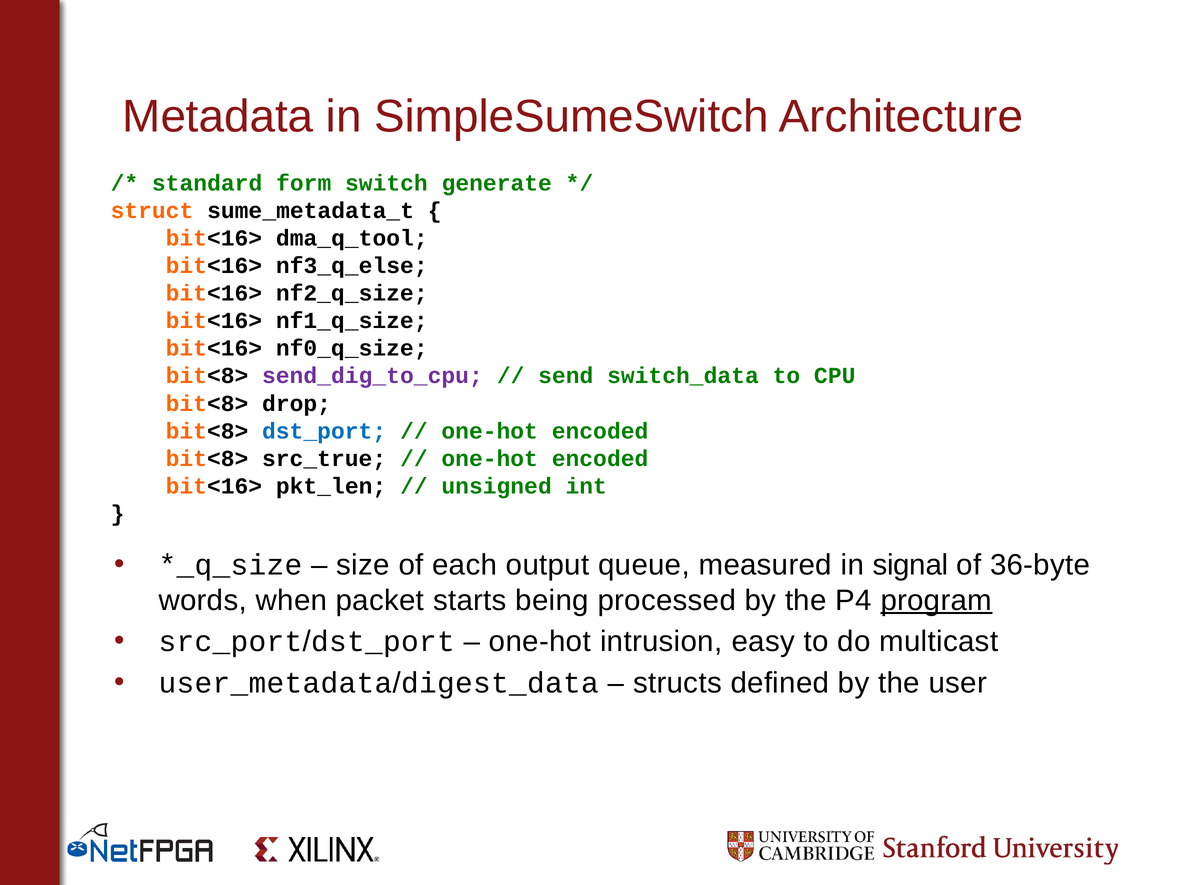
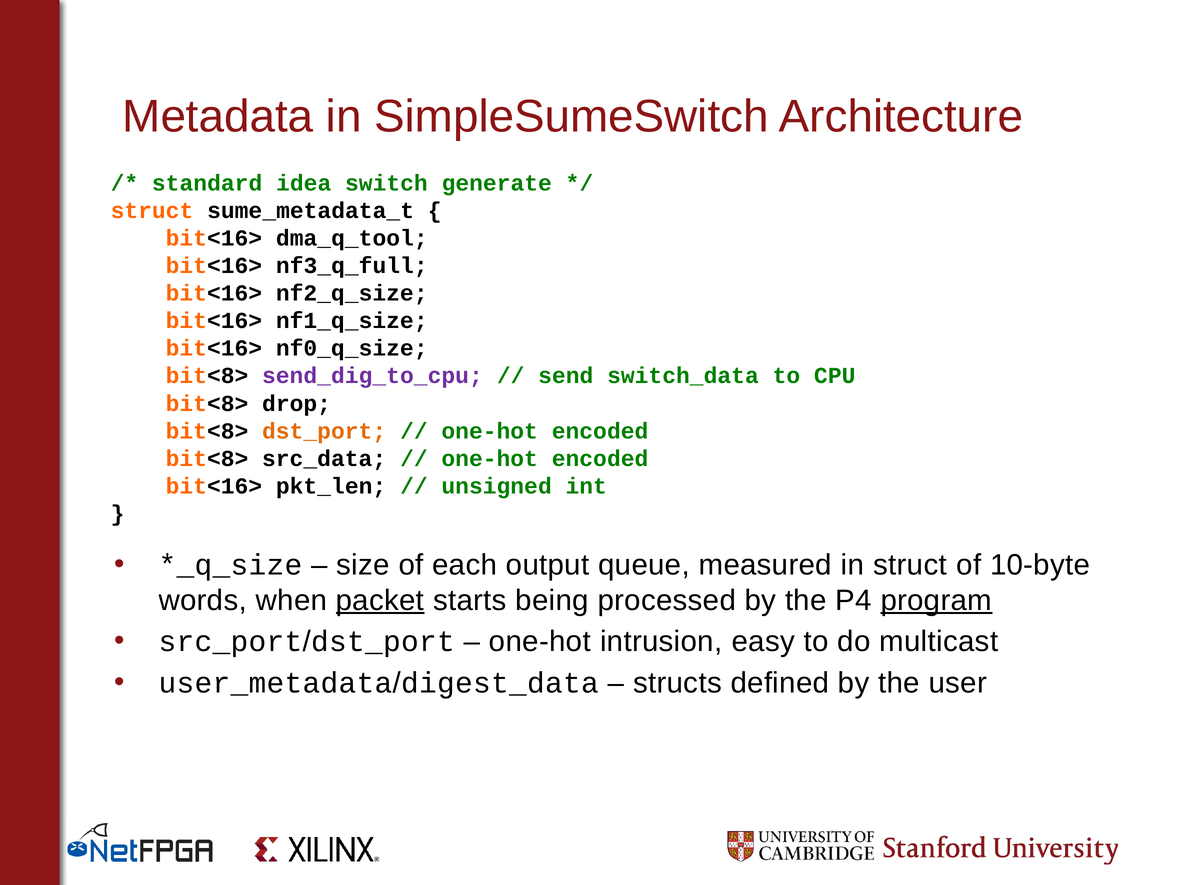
form: form -> idea (304, 183)
nf3_q_else: nf3_q_else -> nf3_q_full (352, 266)
dst_port colour: blue -> orange (324, 431)
src_true: src_true -> src_data (324, 459)
in signal: signal -> struct (910, 565)
36-byte: 36-byte -> 10-byte (1040, 565)
packet underline: none -> present (380, 600)
